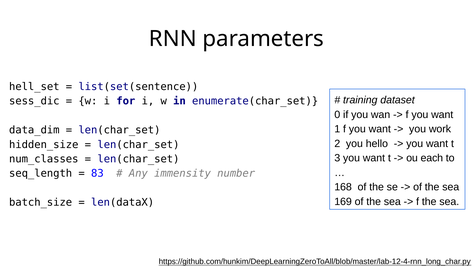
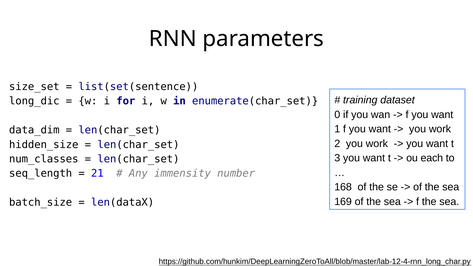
hell_set: hell_set -> size_set (34, 87)
sess_dic: sess_dic -> long_dic (34, 101)
2 you hello: hello -> work (377, 144)
83: 83 -> 21 (97, 174)
